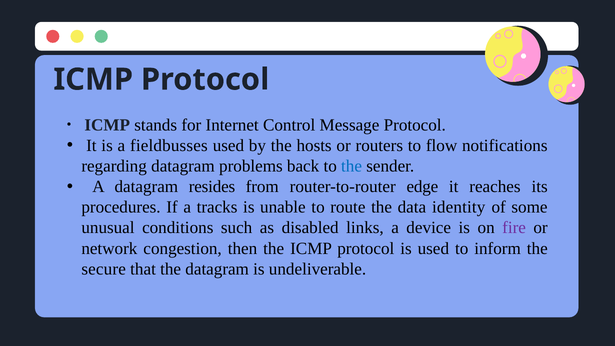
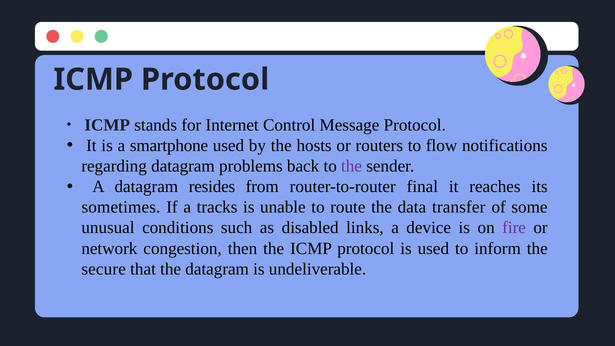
fieldbusses: fieldbusses -> smartphone (169, 146)
the colour: blue -> purple (352, 166)
edge: edge -> final (422, 187)
procedures: procedures -> sometimes (121, 207)
identity: identity -> transfer (459, 207)
